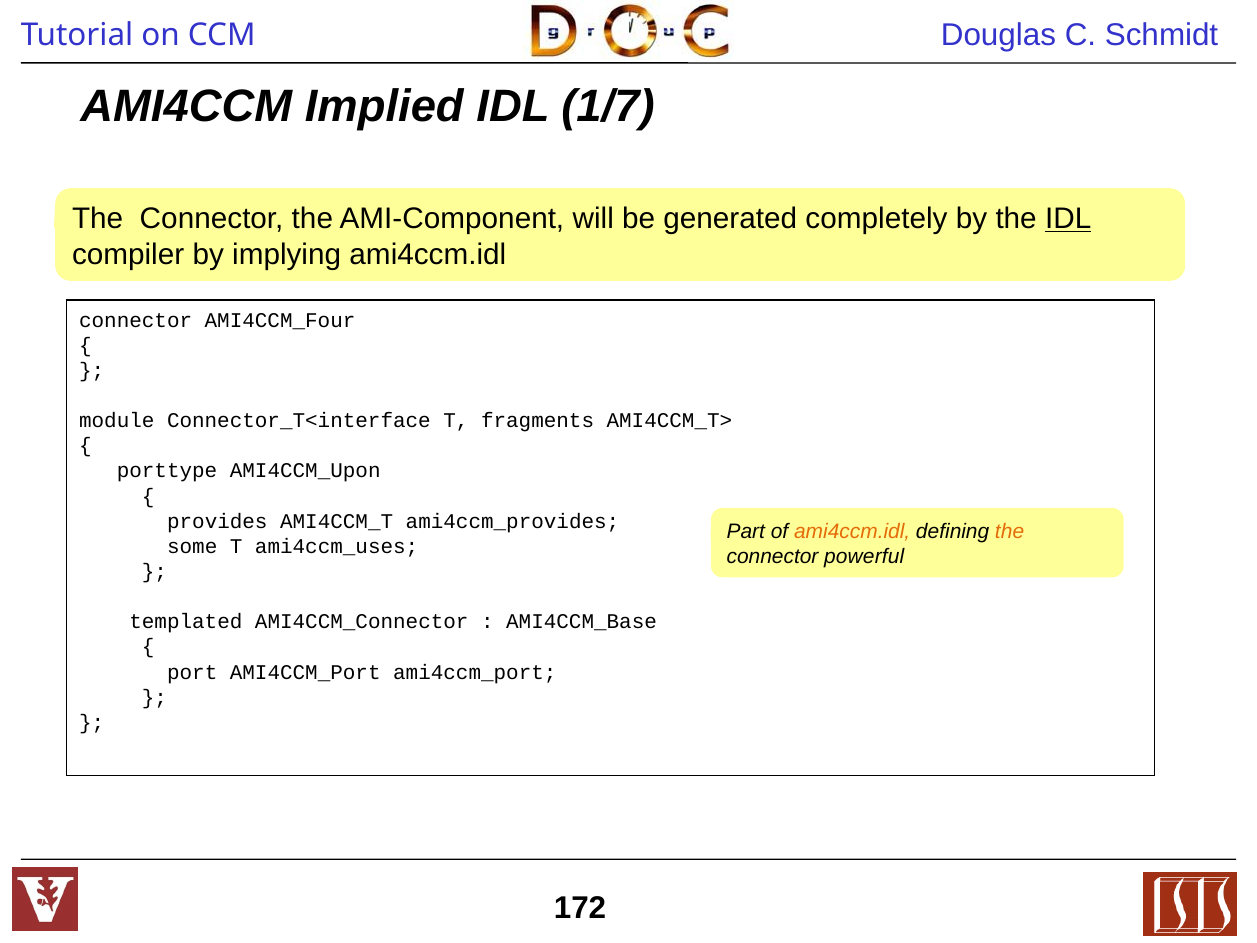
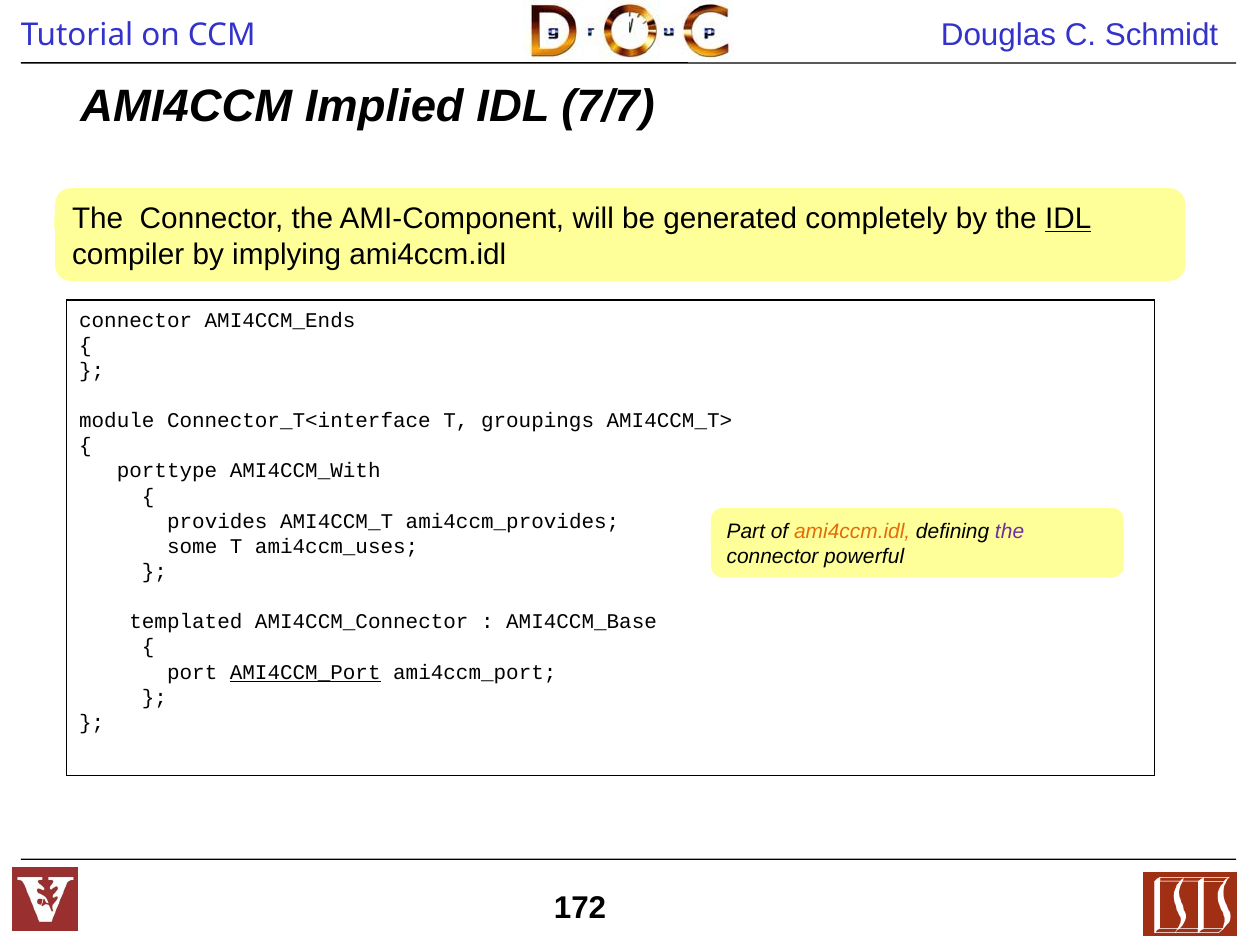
1/7: 1/7 -> 7/7 (608, 106)
AMI4CCM_Four: AMI4CCM_Four -> AMI4CCM_Ends (280, 320)
fragments: fragments -> groupings (538, 421)
AMI4CCM_Upon: AMI4CCM_Upon -> AMI4CCM_With (305, 471)
the colour: orange -> purple (1010, 531)
AMI4CCM_Port underline: none -> present (305, 672)
